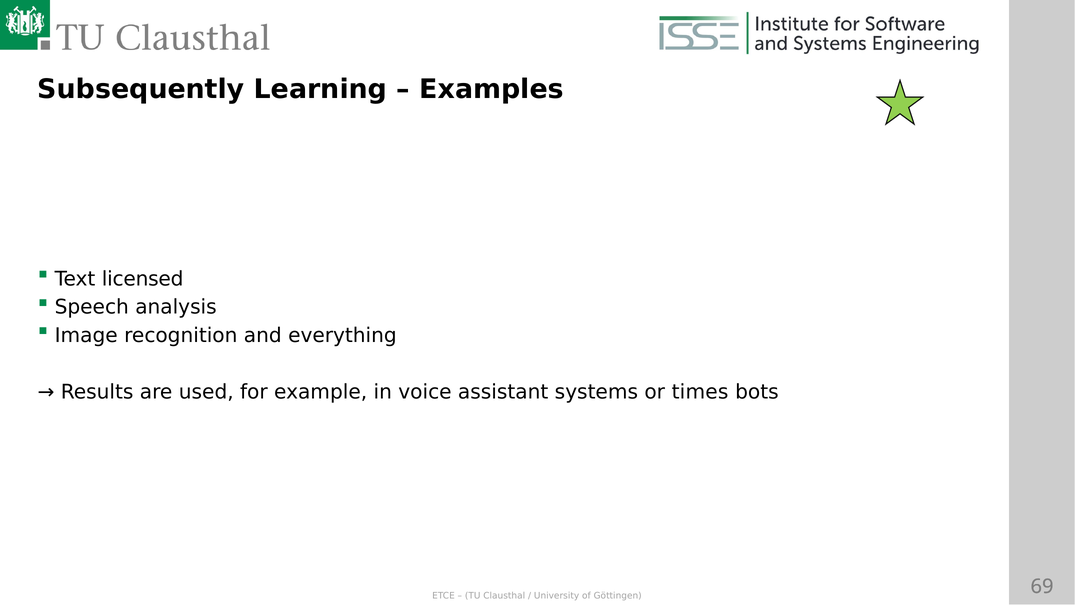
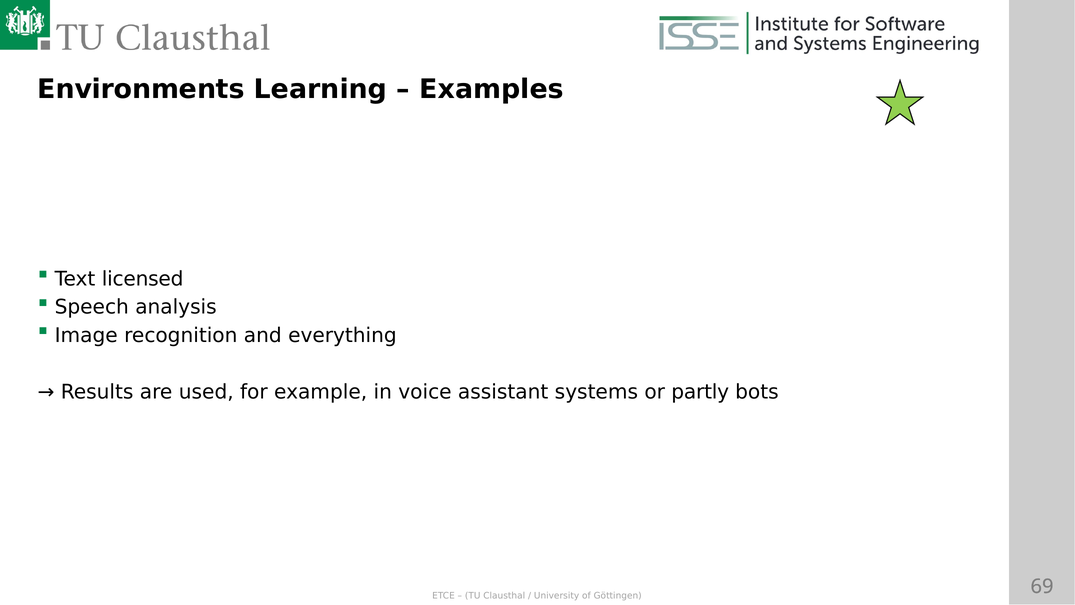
Subsequently: Subsequently -> Environments (141, 89)
times: times -> partly (700, 392)
